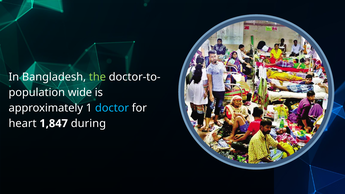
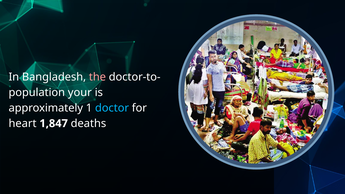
the colour: light green -> pink (97, 77)
wide: wide -> your (80, 93)
during: during -> deaths (88, 123)
